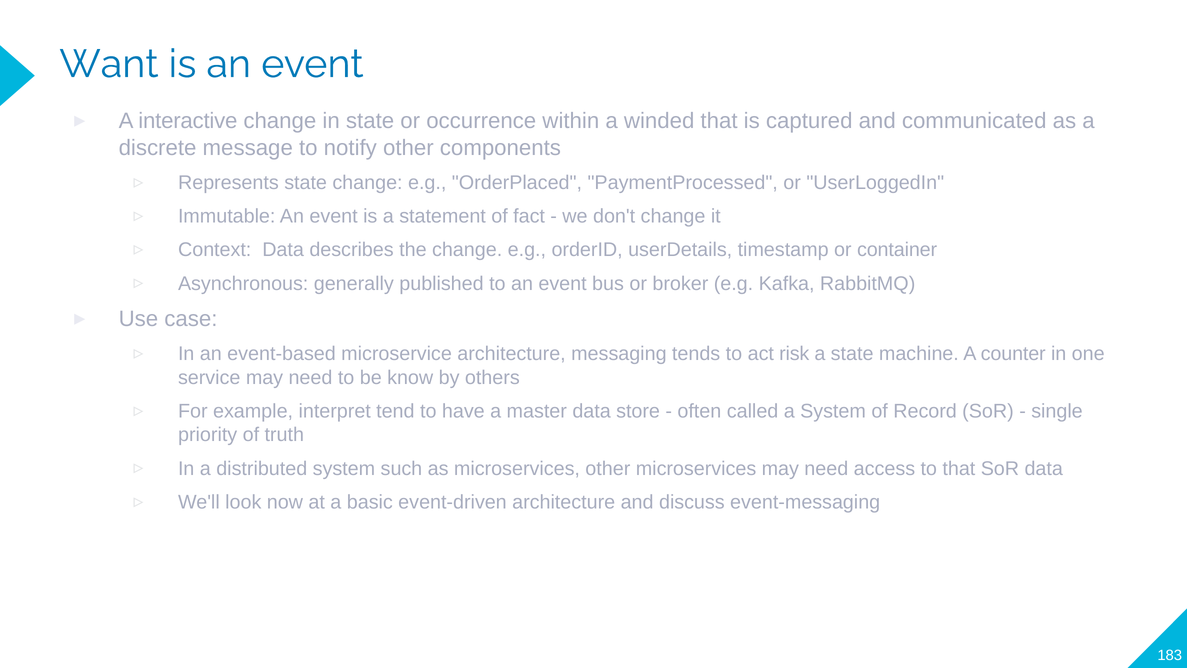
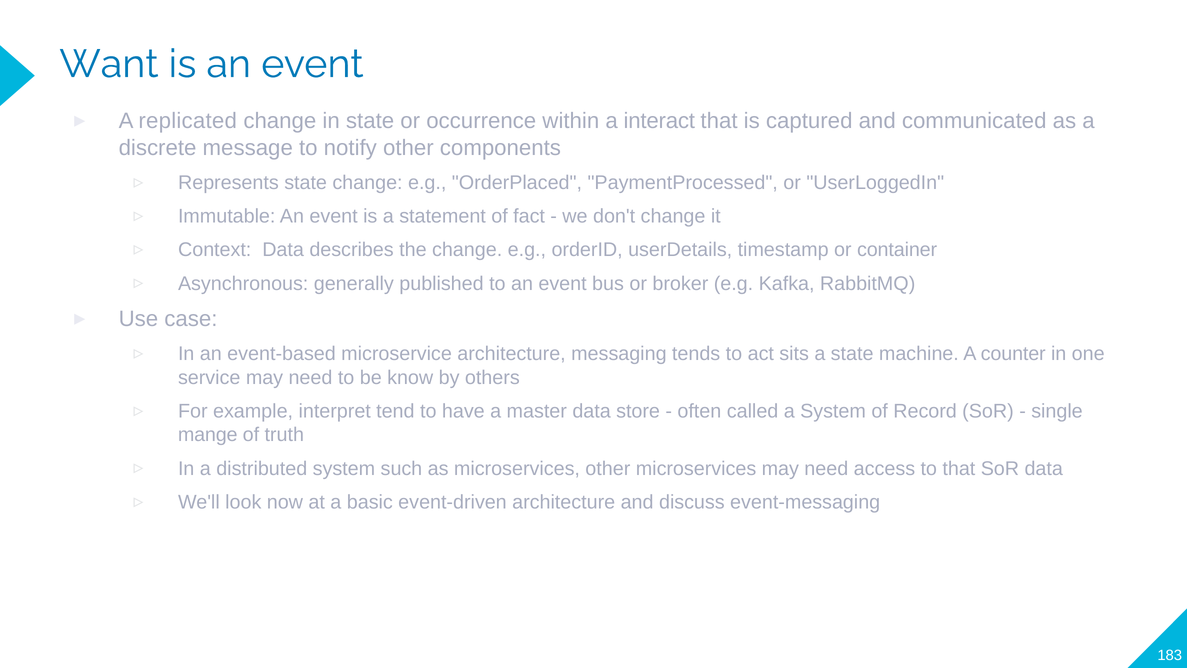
interactive: interactive -> replicated (188, 121)
winded: winded -> interact (659, 121)
risk: risk -> sits (794, 354)
priority: priority -> mange (208, 435)
